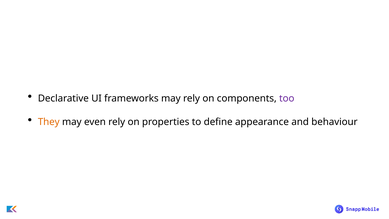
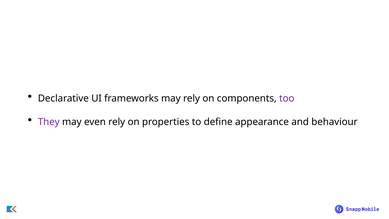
They colour: orange -> purple (49, 122)
